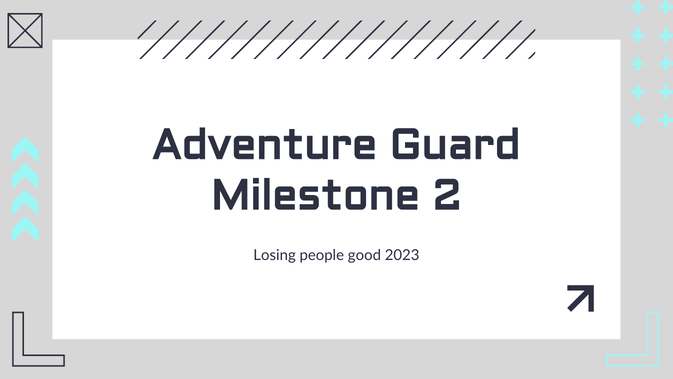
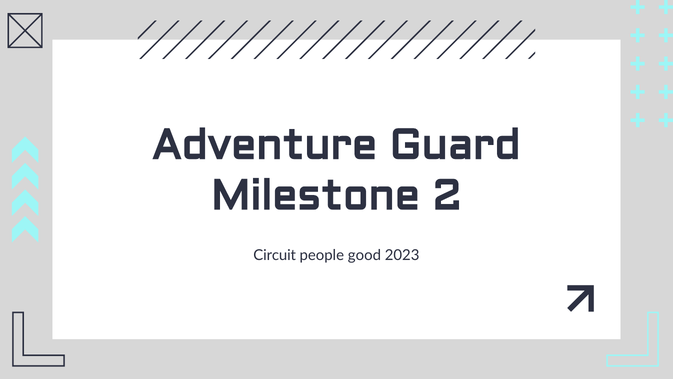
Losing: Losing -> Circuit (275, 255)
